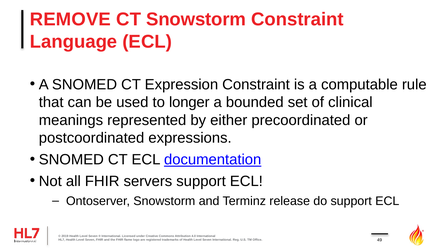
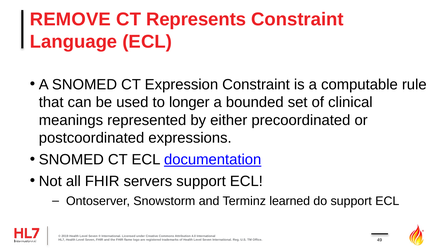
CT Snowstorm: Snowstorm -> Represents (196, 19)
release: release -> learned (290, 201)
